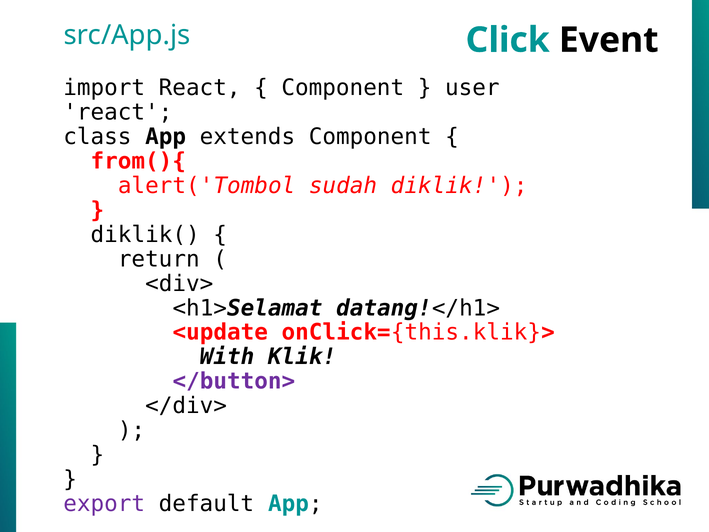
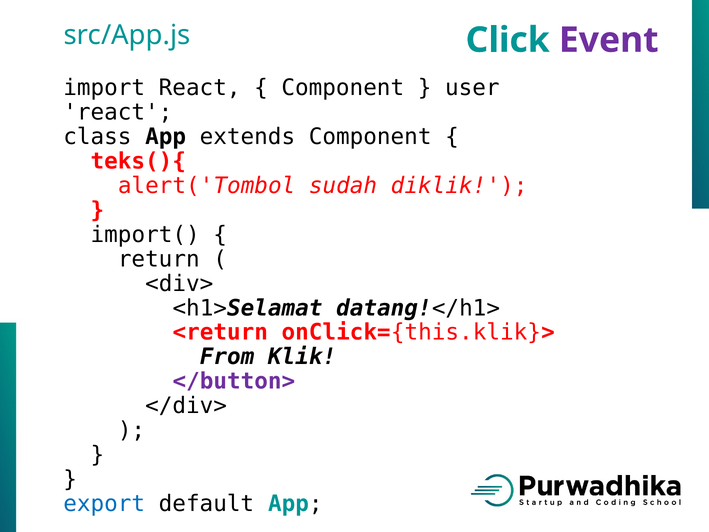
Event colour: black -> purple (609, 40)
from(){: from(){ -> teks(){ (138, 161)
diklik(: diklik( -> import( (145, 235)
<update: <update -> <return (220, 332)
With: With -> From (227, 357)
export colour: purple -> blue (104, 504)
